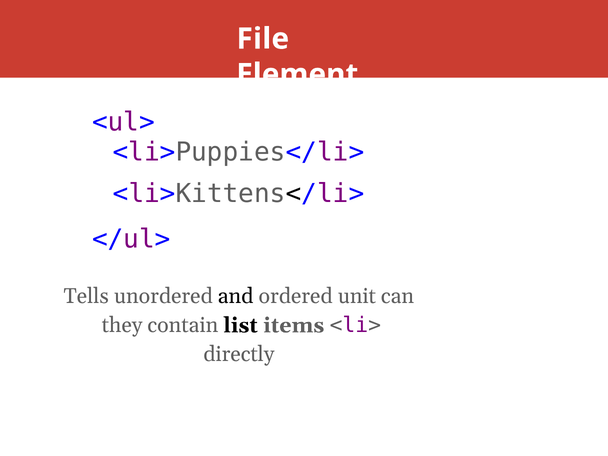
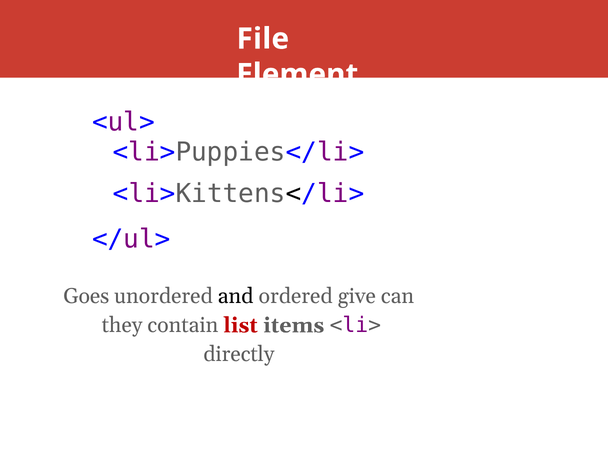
Tells: Tells -> Goes (86, 296)
unit: unit -> give (357, 296)
list colour: black -> red (241, 325)
